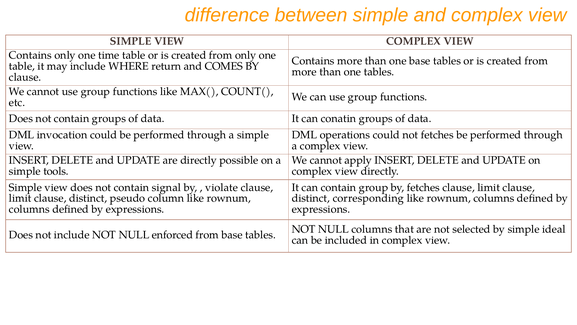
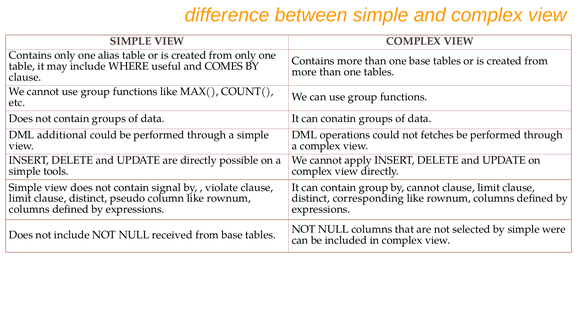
time: time -> alias (109, 55)
return: return -> useful (166, 66)
invocation: invocation -> additional (62, 135)
by fetches: fetches -> cannot (423, 187)
ideal: ideal -> were (554, 229)
enforced: enforced -> received (172, 234)
